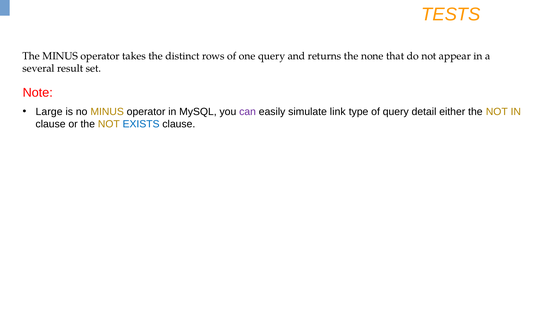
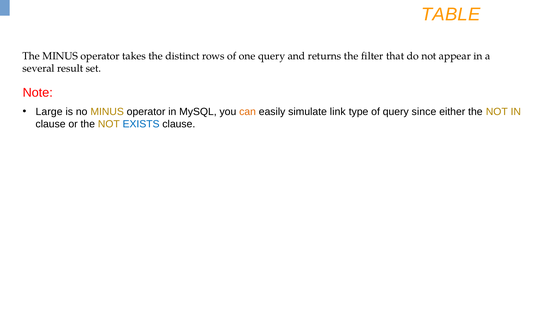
TESTS: TESTS -> TABLE (451, 14)
none: none -> filter (372, 56)
can colour: purple -> orange (248, 112)
detail: detail -> since (424, 112)
